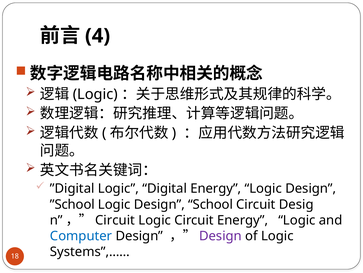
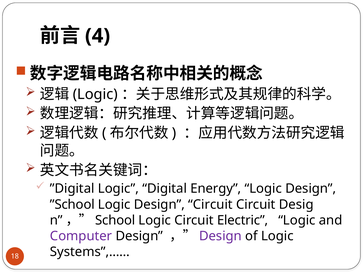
Design School: School -> Circuit (210, 204)
Circuit: Circuit -> School (115, 220)
Circuit Energy: Energy -> Electric (243, 220)
Computer colour: blue -> purple (81, 235)
